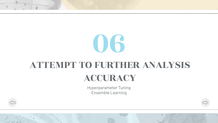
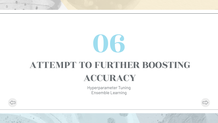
ANALYSIS: ANALYSIS -> BOOSTING (166, 64)
